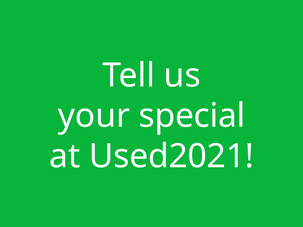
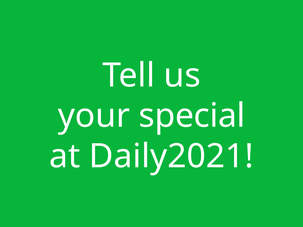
Used2021: Used2021 -> Daily2021 (171, 156)
